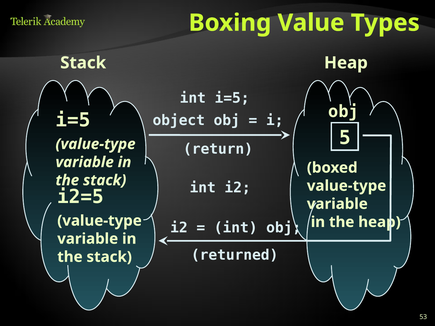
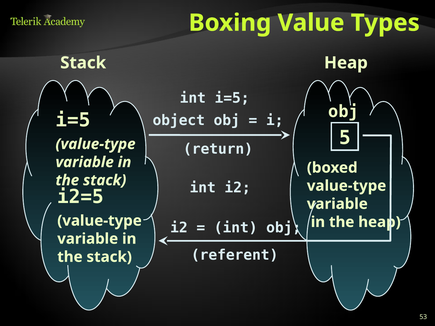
returned: returned -> referent (235, 255)
